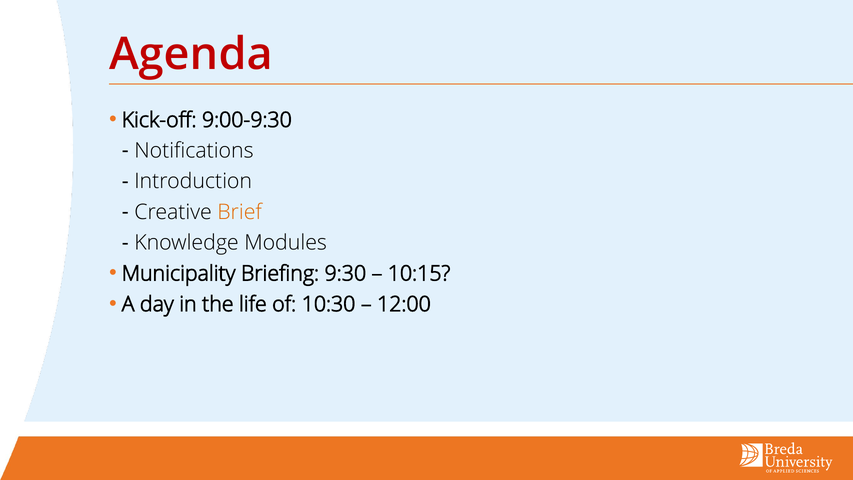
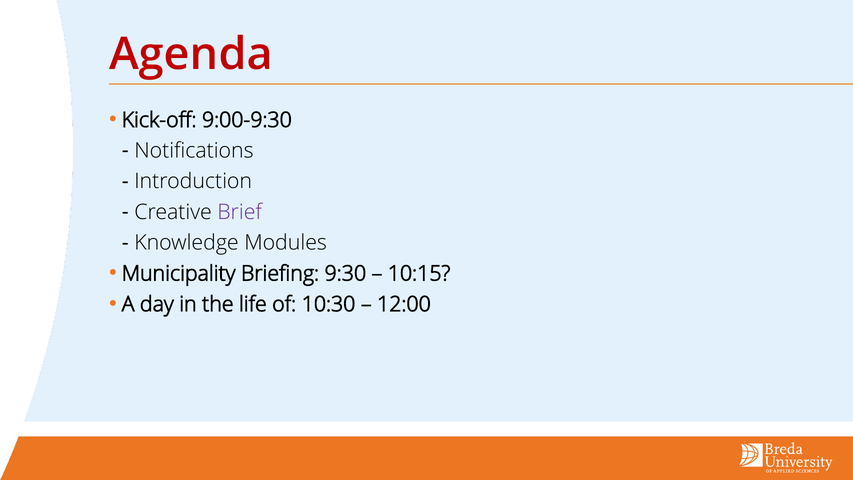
Brief colour: orange -> purple (240, 212)
